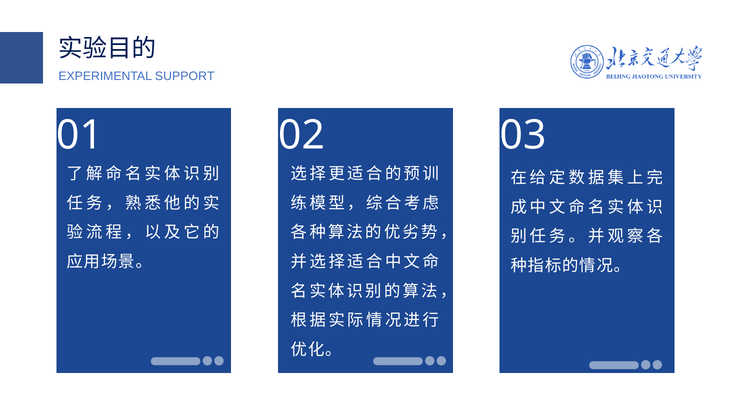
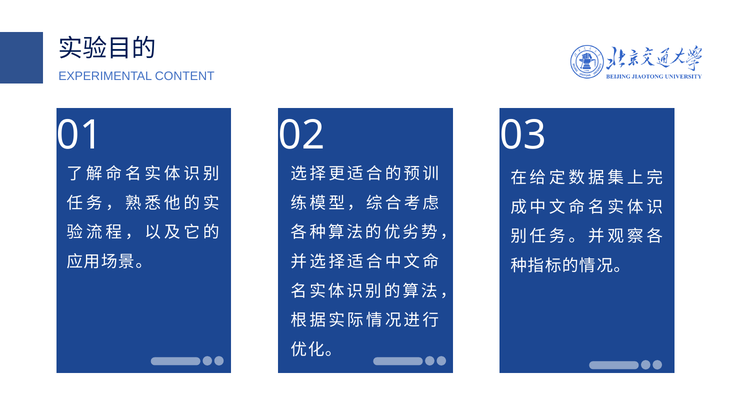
SUPPORT: SUPPORT -> CONTENT (185, 76)
